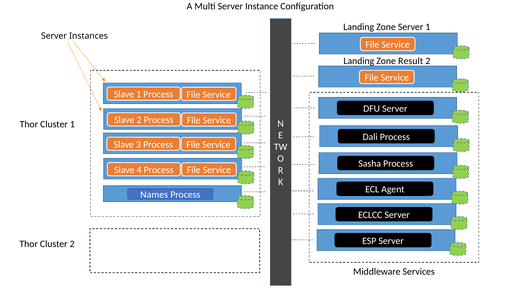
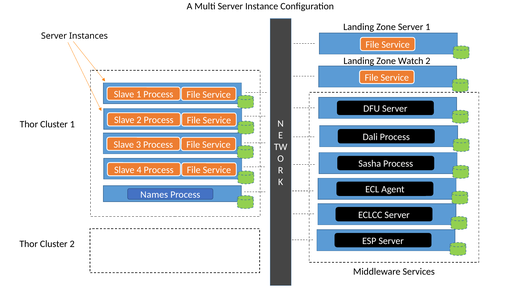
Result: Result -> Watch (411, 61)
